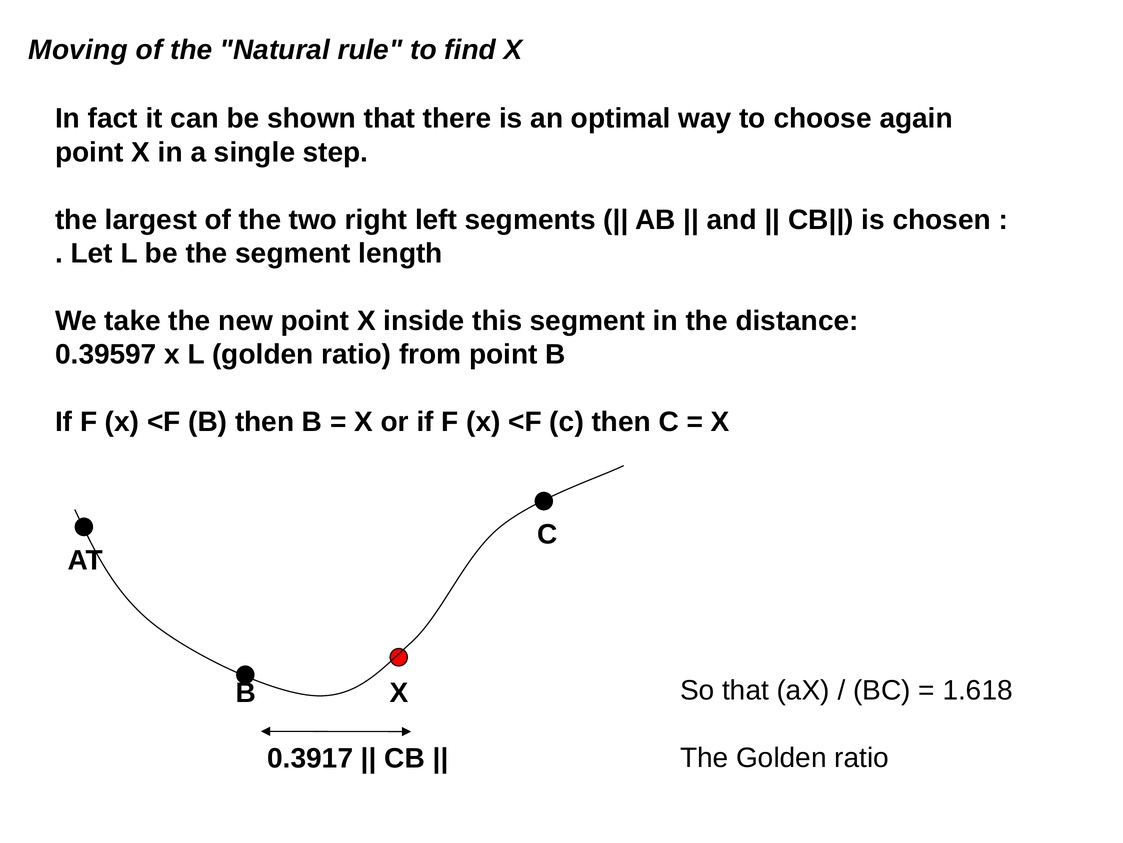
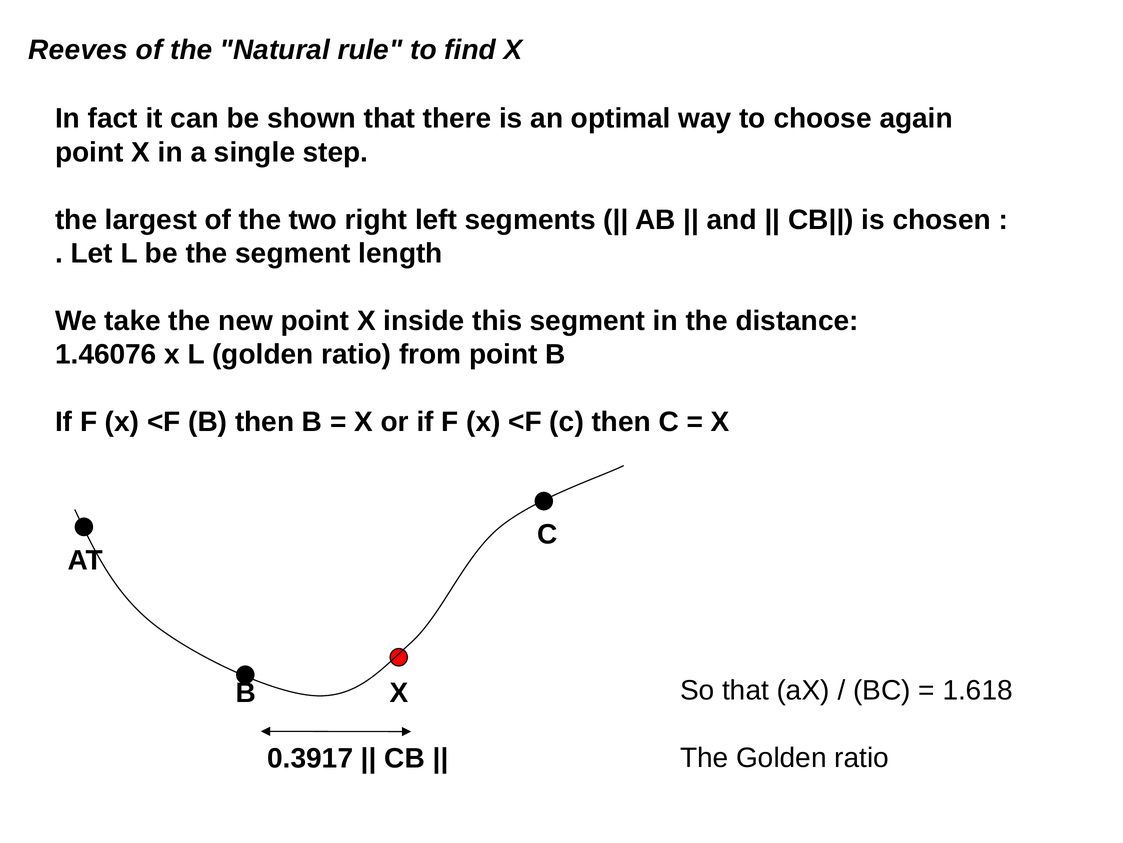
Moving: Moving -> Reeves (78, 50)
0.39597: 0.39597 -> 1.46076 (106, 354)
